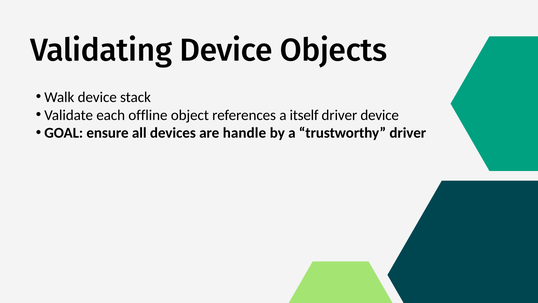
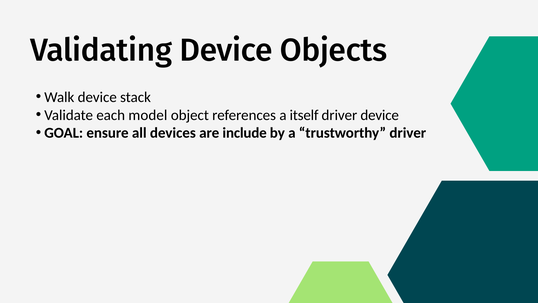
offline: offline -> model (148, 115)
handle: handle -> include (245, 133)
